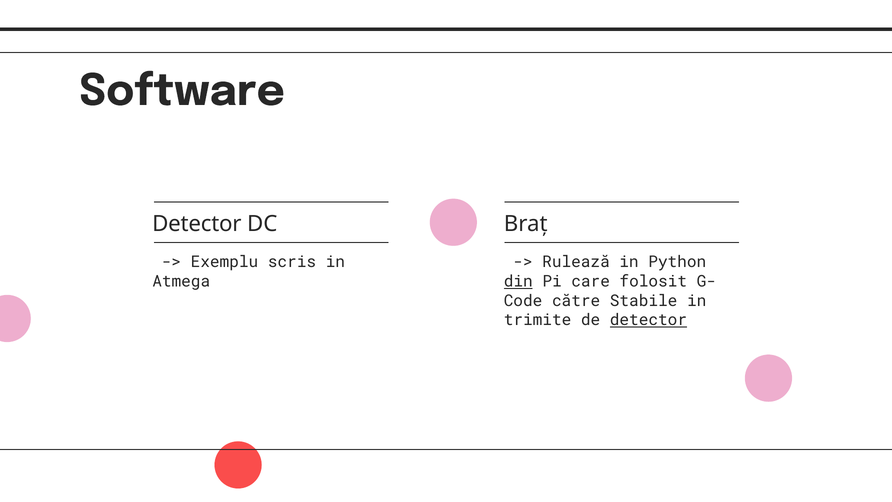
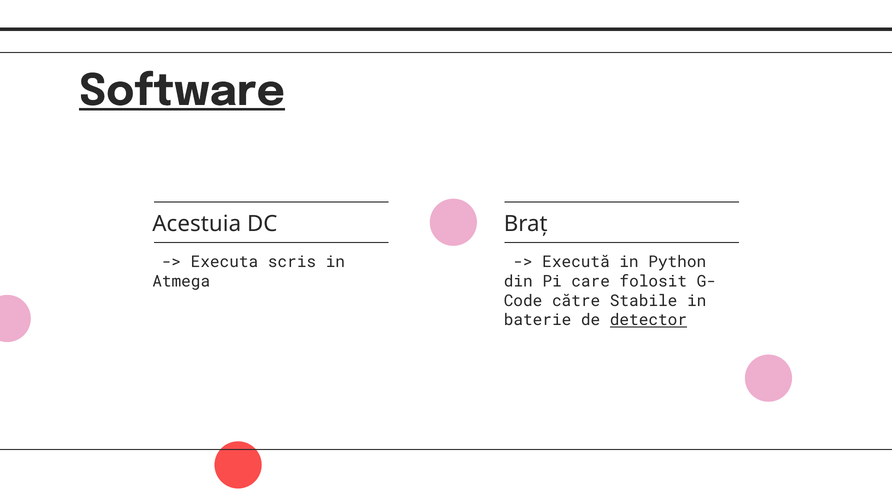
Software underline: none -> present (182, 91)
Detector: Detector -> Acestuia (197, 224)
Exemplu: Exemplu -> Executa (224, 262)
Rulează: Rulează -> Execută (576, 262)
din underline: present -> none (518, 281)
trimite: trimite -> baterie (538, 320)
